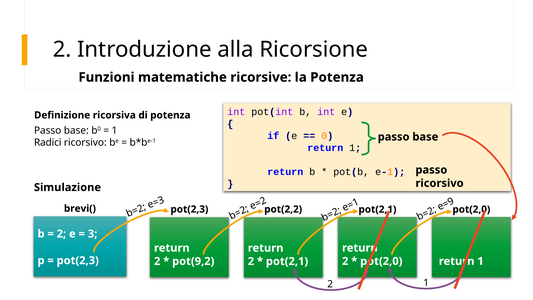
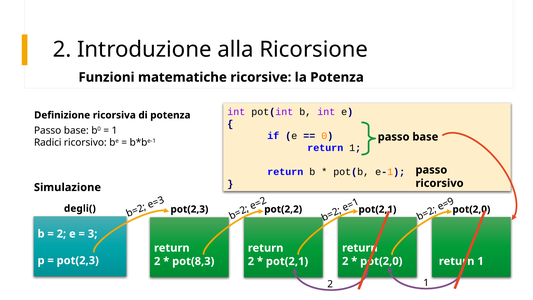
brevi(: brevi( -> degli( (80, 208)
pot(9,2: pot(9,2 -> pot(8,3 (193, 261)
